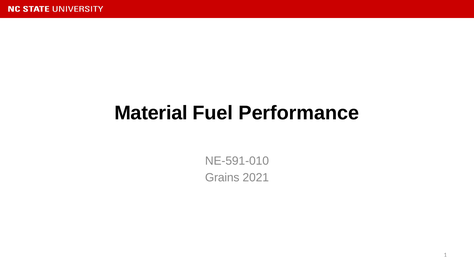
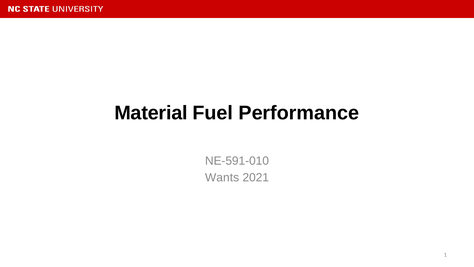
Grains: Grains -> Wants (222, 177)
